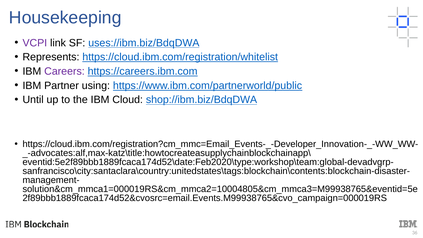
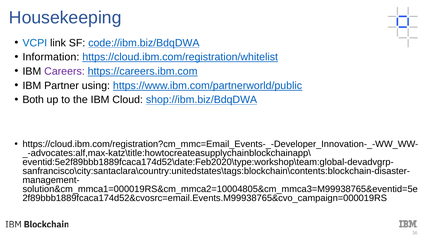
VCPI colour: purple -> blue (35, 43)
uses://ibm.biz/BdqDWA: uses://ibm.biz/BdqDWA -> code://ibm.biz/BdqDWA (144, 43)
Represents: Represents -> Information (51, 57)
Until: Until -> Both (33, 100)
